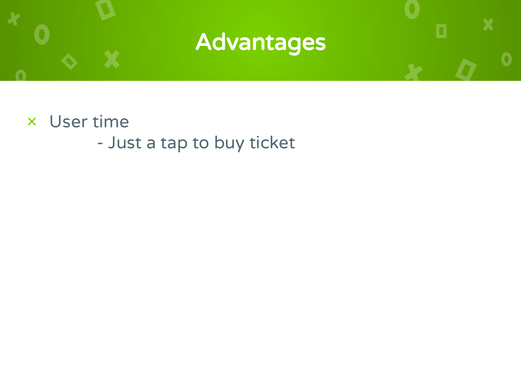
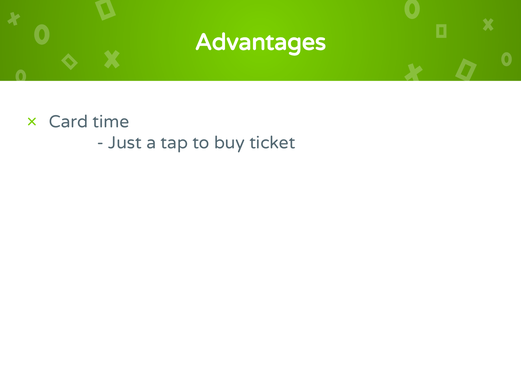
User: User -> Card (69, 122)
